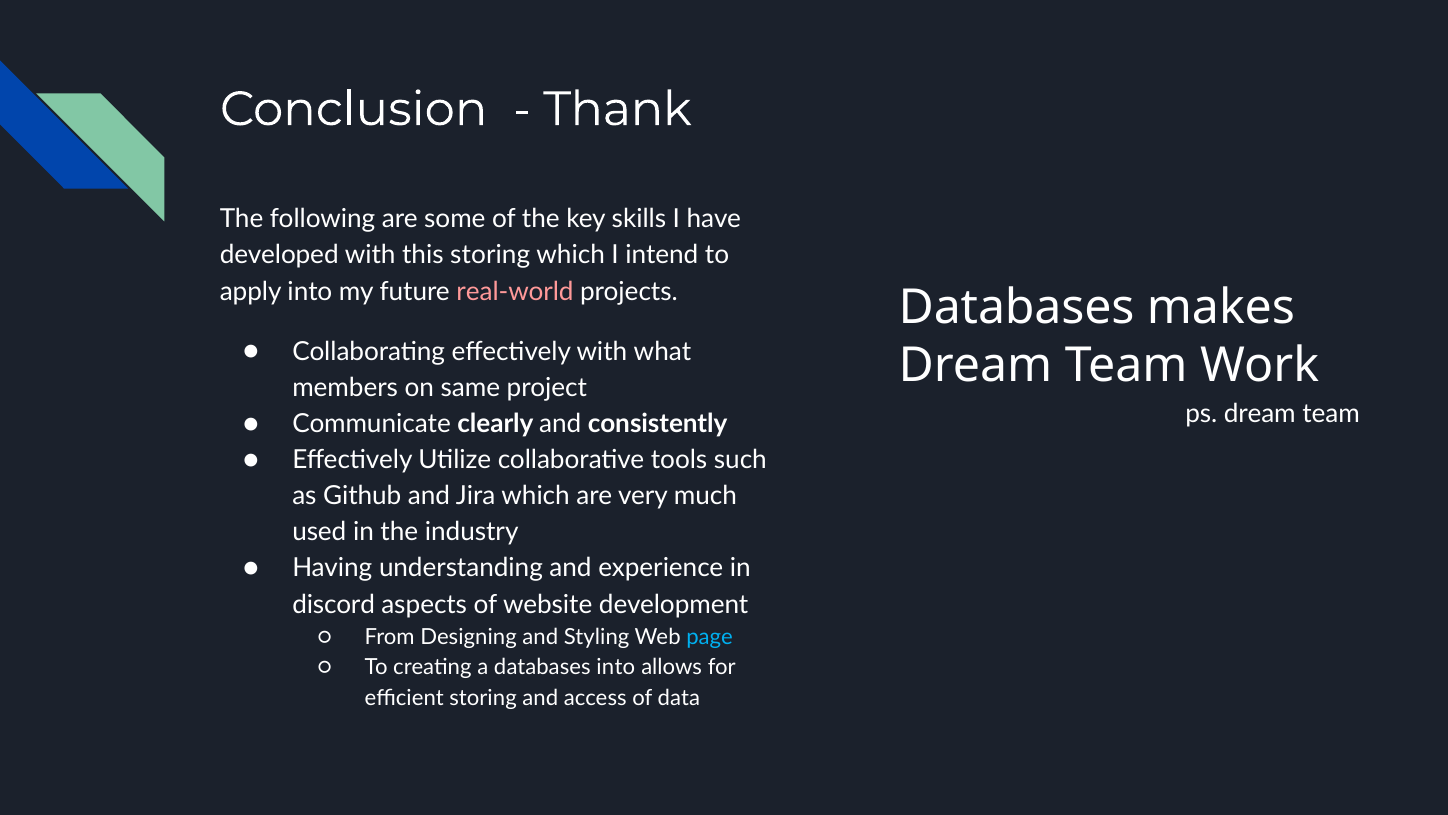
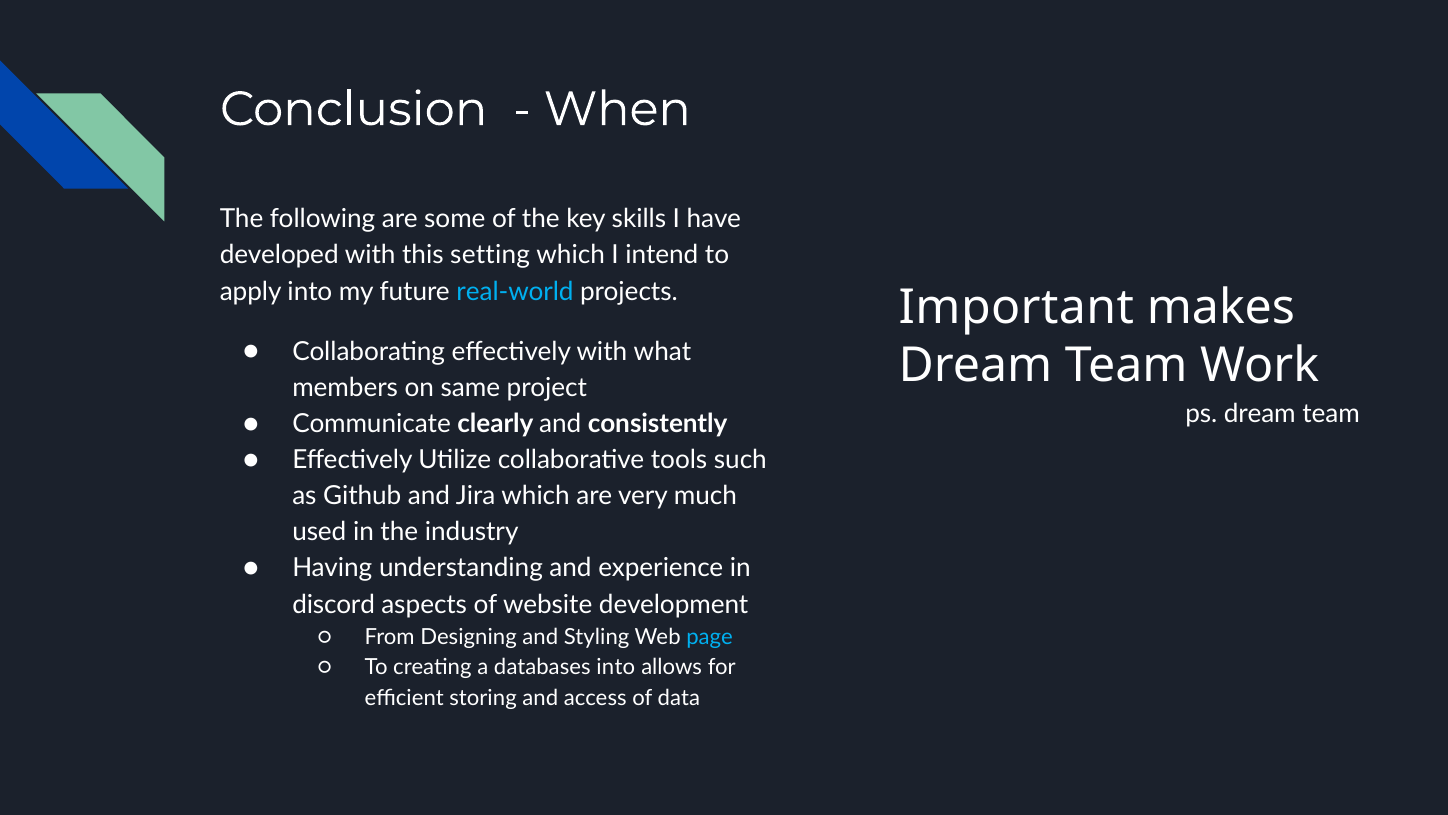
Thank: Thank -> When (617, 109)
this storing: storing -> setting (490, 255)
real-world colour: pink -> light blue (515, 291)
Databases: Databases -> Important (1016, 308)
